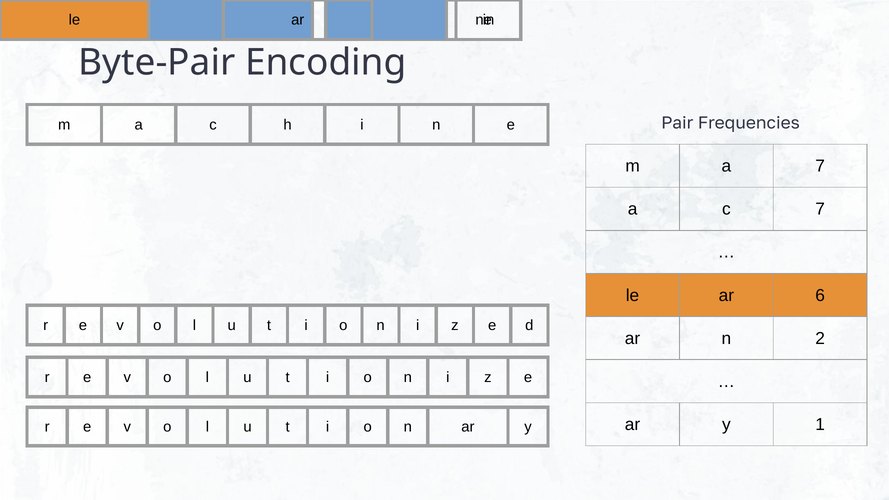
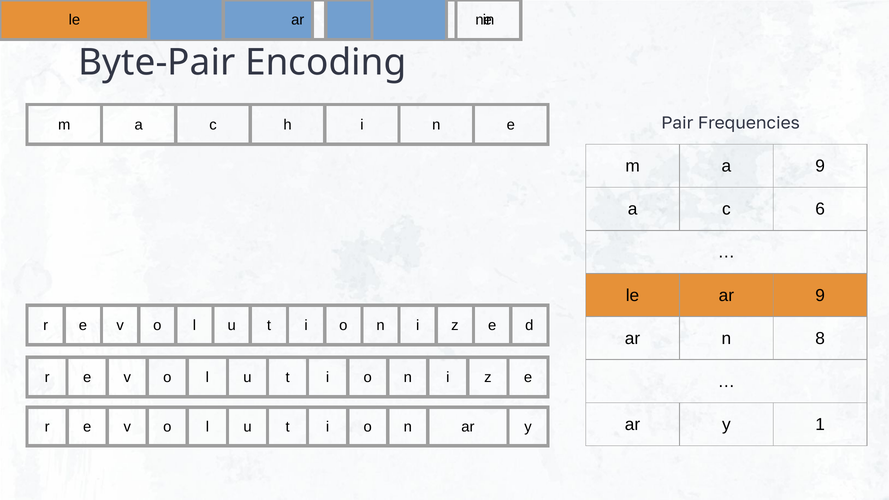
a 7: 7 -> 9 (820, 166)
c 7: 7 -> 6 (820, 209)
ar 6: 6 -> 9 (820, 295)
2: 2 -> 8 (820, 338)
